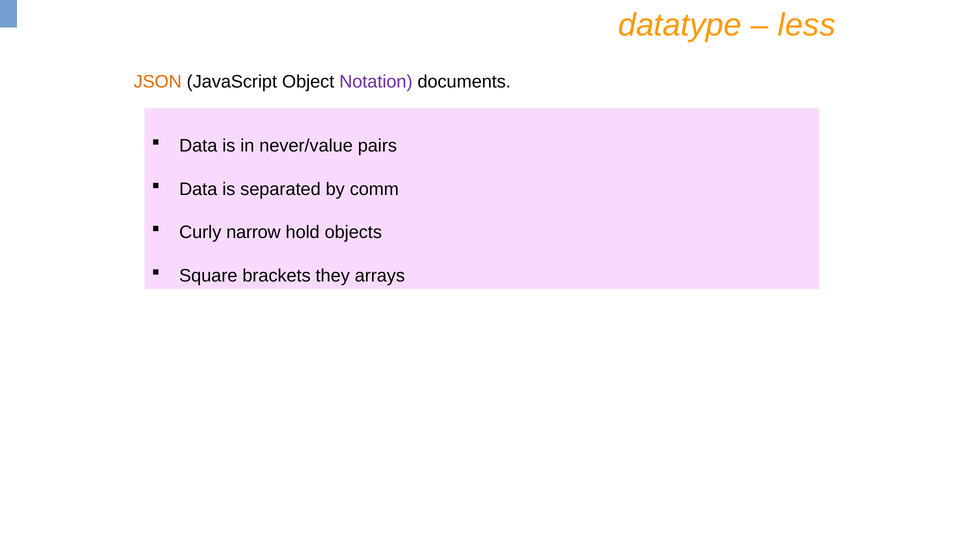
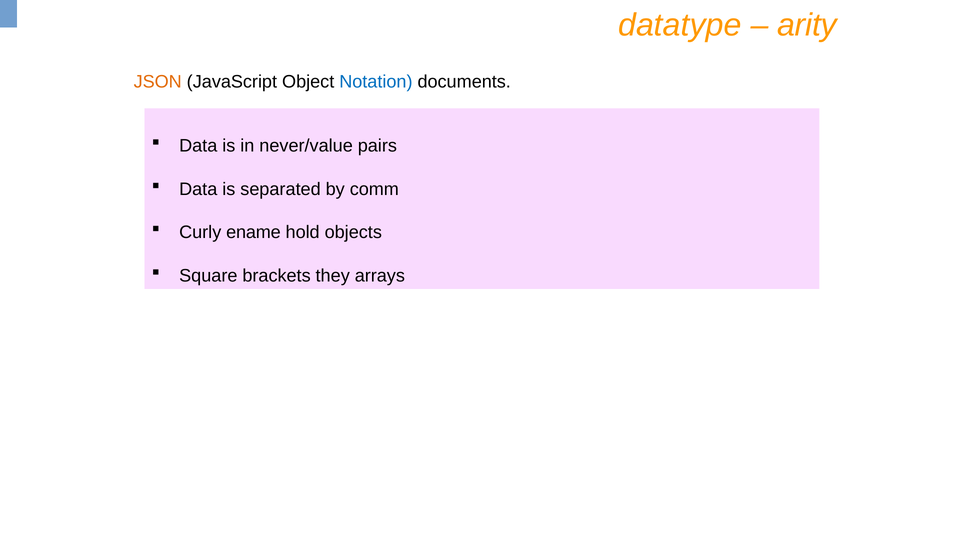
less: less -> arity (807, 25)
Notation colour: purple -> blue (376, 82)
narrow: narrow -> ename (253, 233)
